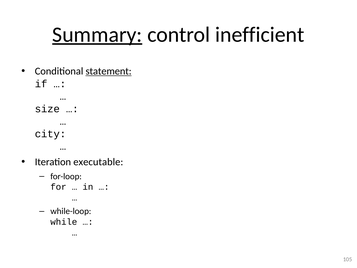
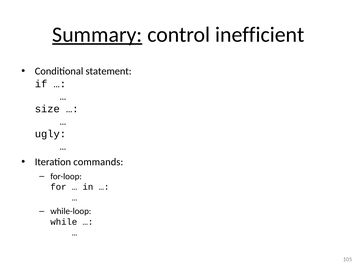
statement underline: present -> none (109, 71)
city: city -> ugly (50, 134)
executable: executable -> commands (98, 162)
